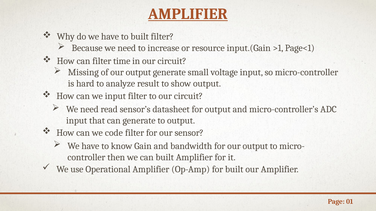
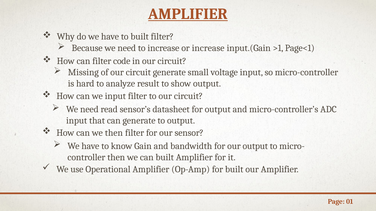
or resource: resource -> increase (208, 48)
time: time -> code (122, 61)
of our output: output -> circuit (138, 73)
we code: code -> then (114, 133)
